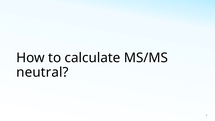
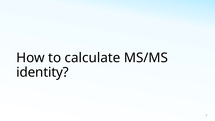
neutral: neutral -> identity (42, 72)
